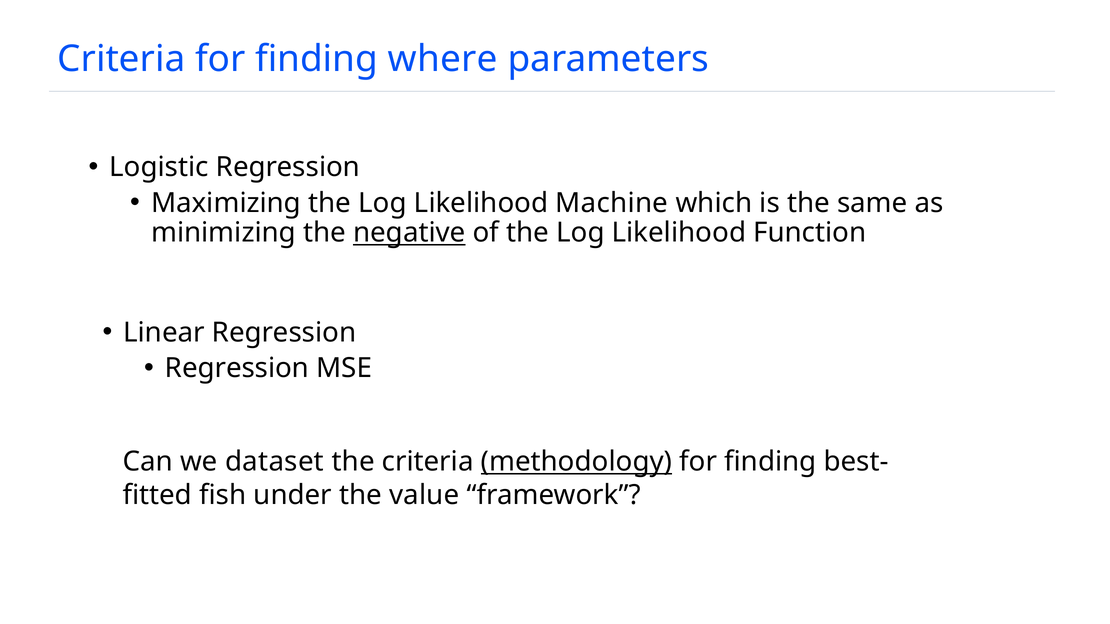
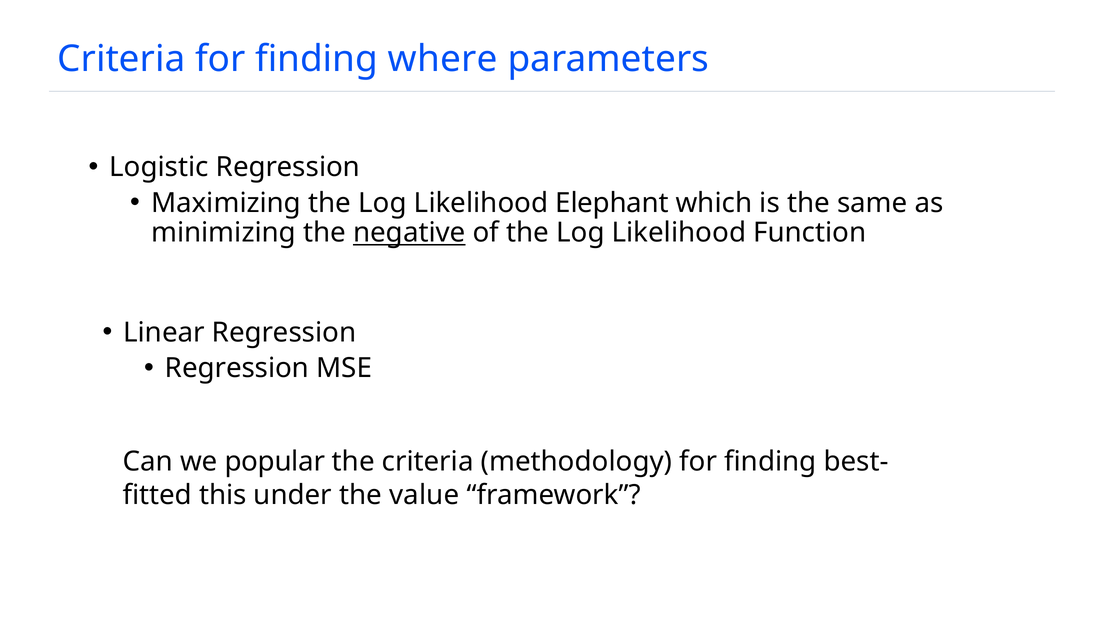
Machine: Machine -> Elephant (612, 203)
dataset: dataset -> popular (275, 462)
methodology underline: present -> none (576, 462)
fish: fish -> this (223, 495)
